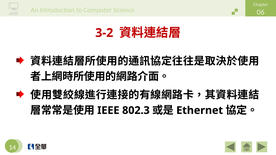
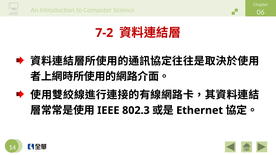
3-2: 3-2 -> 7-2 (104, 33)
